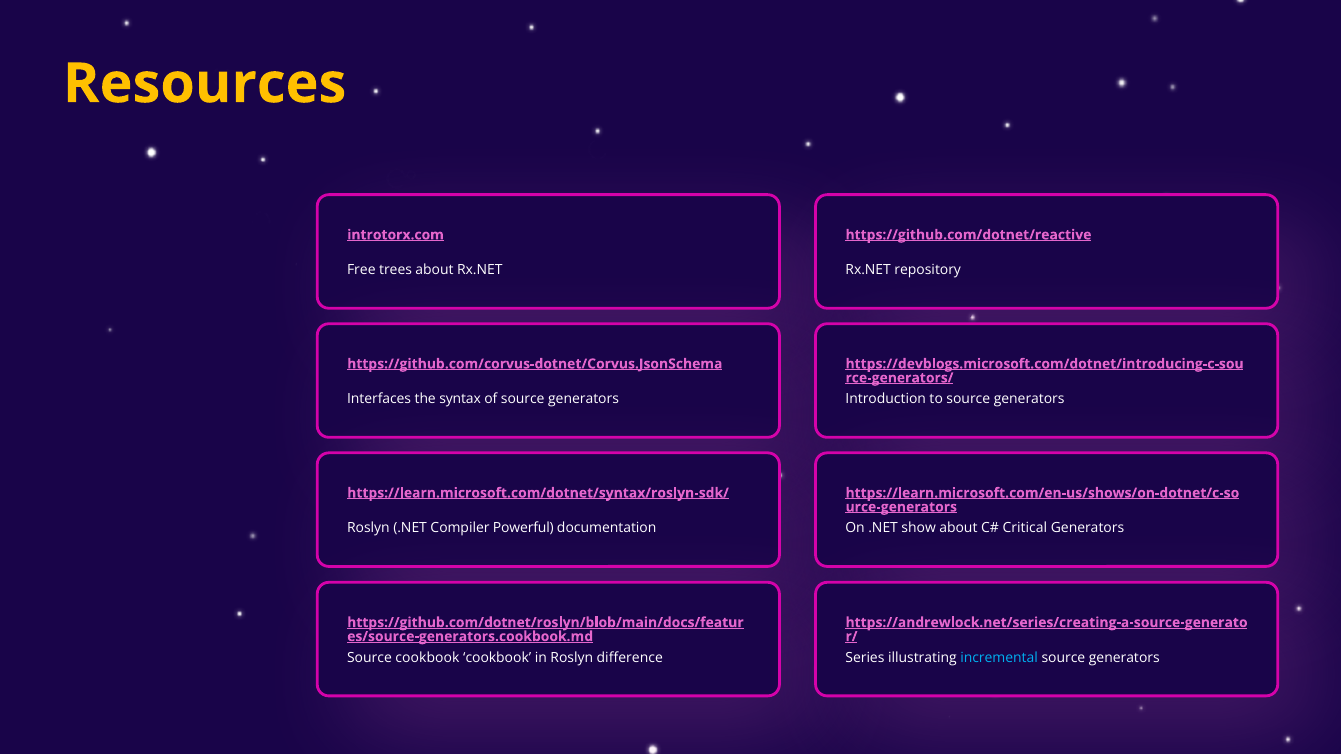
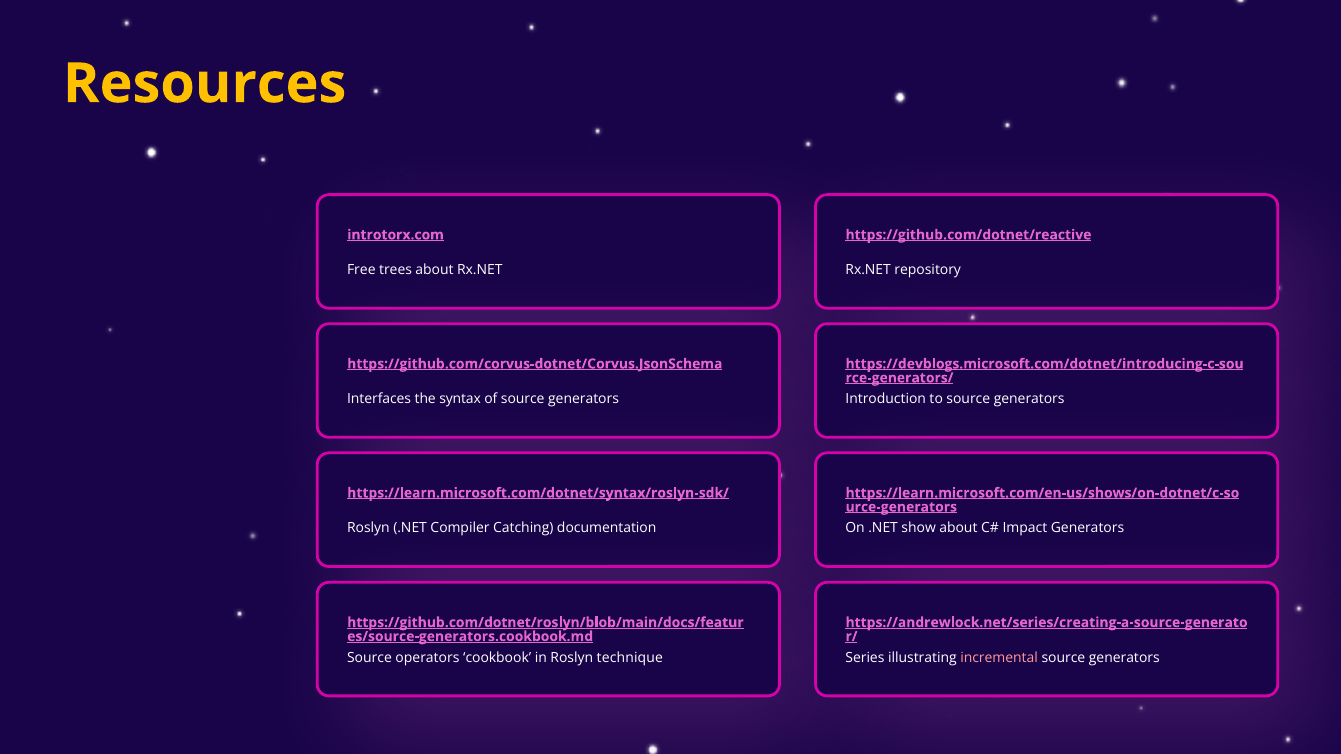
Powerful: Powerful -> Catching (523, 529)
Critical: Critical -> Impact (1025, 529)
Source cookbook: cookbook -> operators (427, 658)
difference: difference -> technique (630, 658)
incremental colour: light blue -> pink (999, 658)
